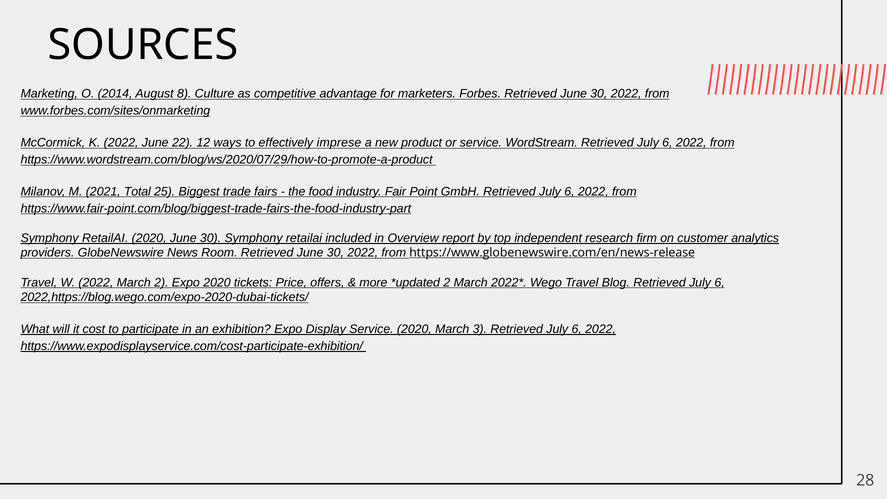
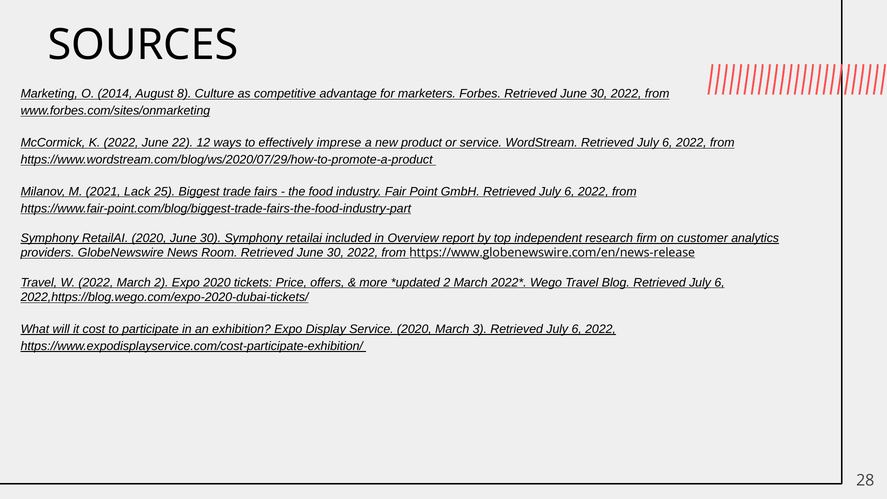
Total: Total -> Lack (137, 191)
